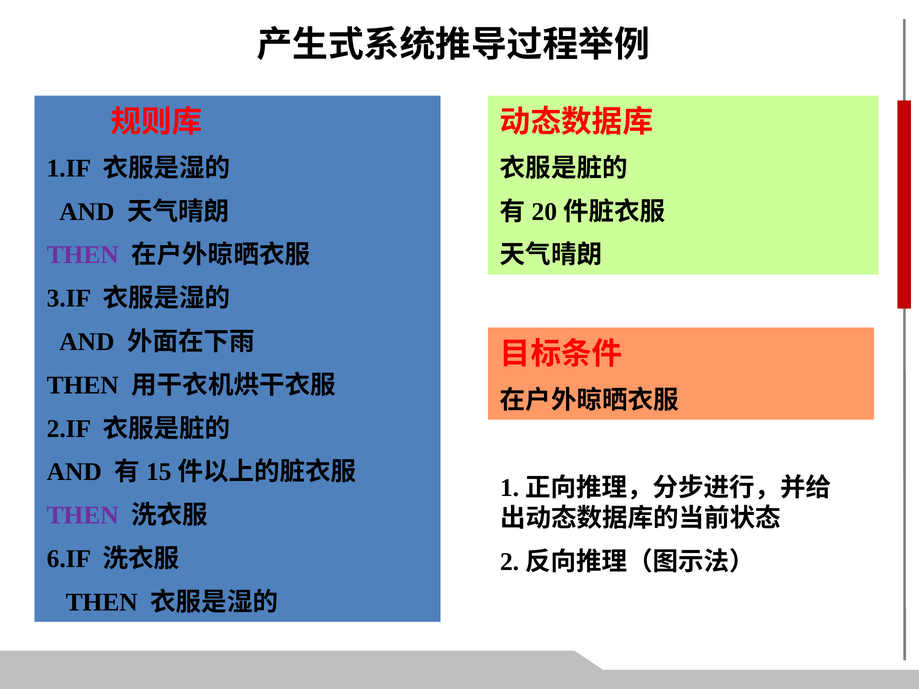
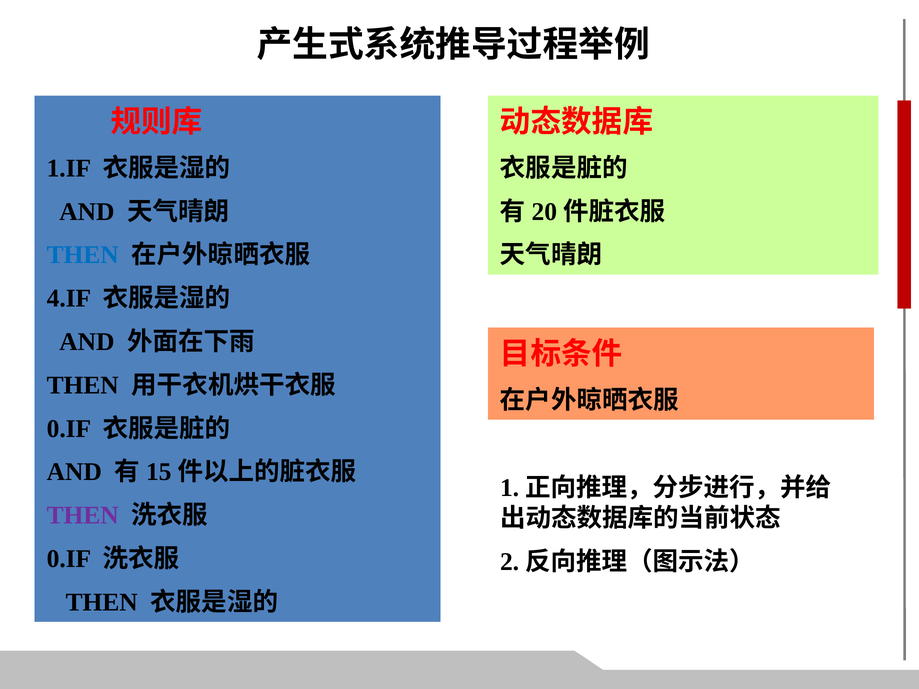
THEN colour: purple -> blue (83, 255)
3.IF: 3.IF -> 4.IF (69, 299)
2.IF: 2.IF -> 0.IF (69, 429)
6.IF: 6.IF -> 0.IF (69, 559)
